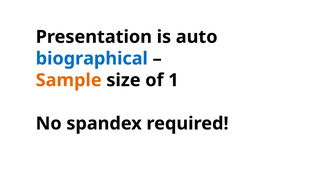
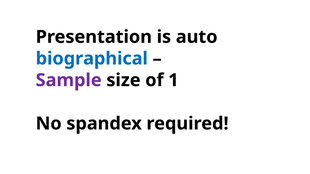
Sample colour: orange -> purple (69, 80)
